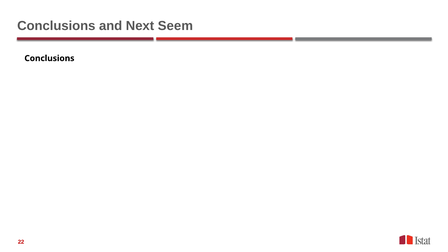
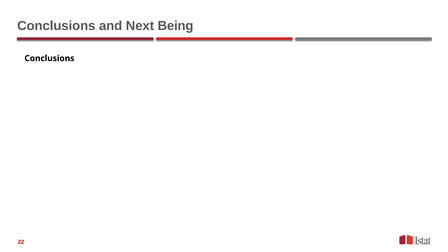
Seem: Seem -> Being (176, 26)
